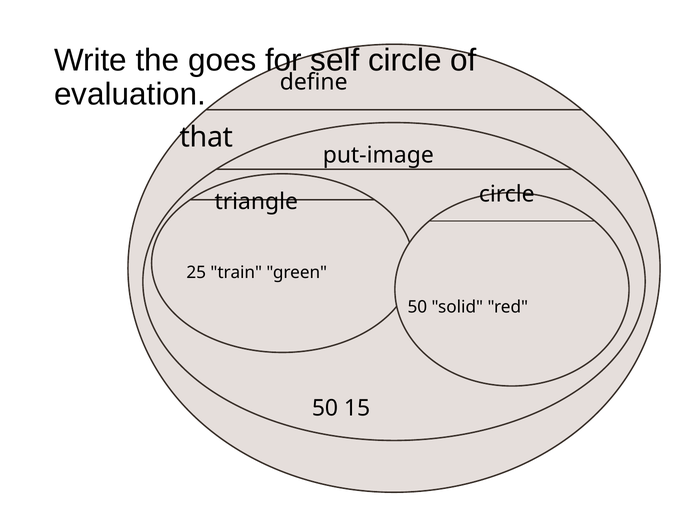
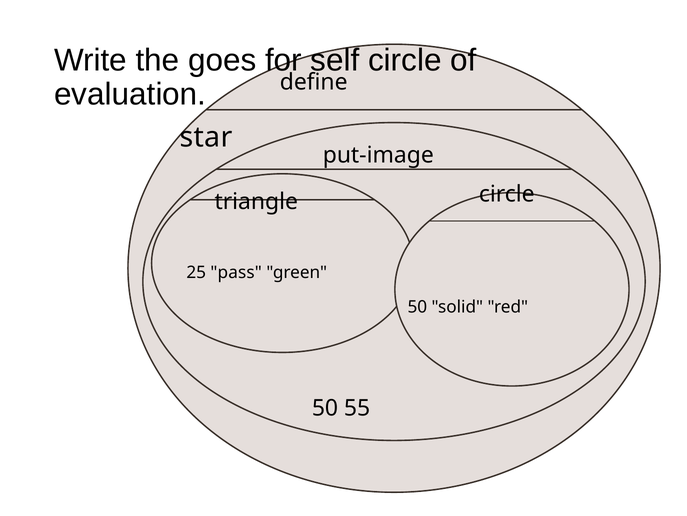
that: that -> star (206, 137)
train: train -> pass (236, 272)
15: 15 -> 55 (357, 408)
